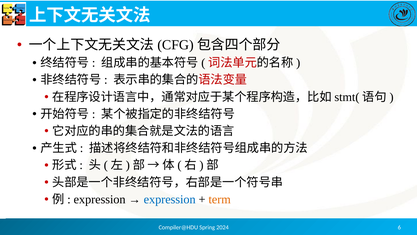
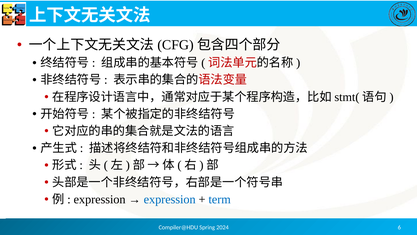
term colour: orange -> blue (220, 199)
